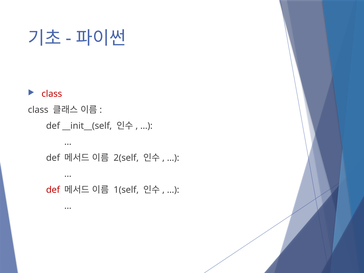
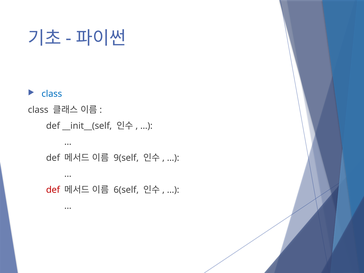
class colour: red -> blue (52, 94)
2(self: 2(self -> 9(self (126, 158)
1(self: 1(self -> 6(self (126, 190)
